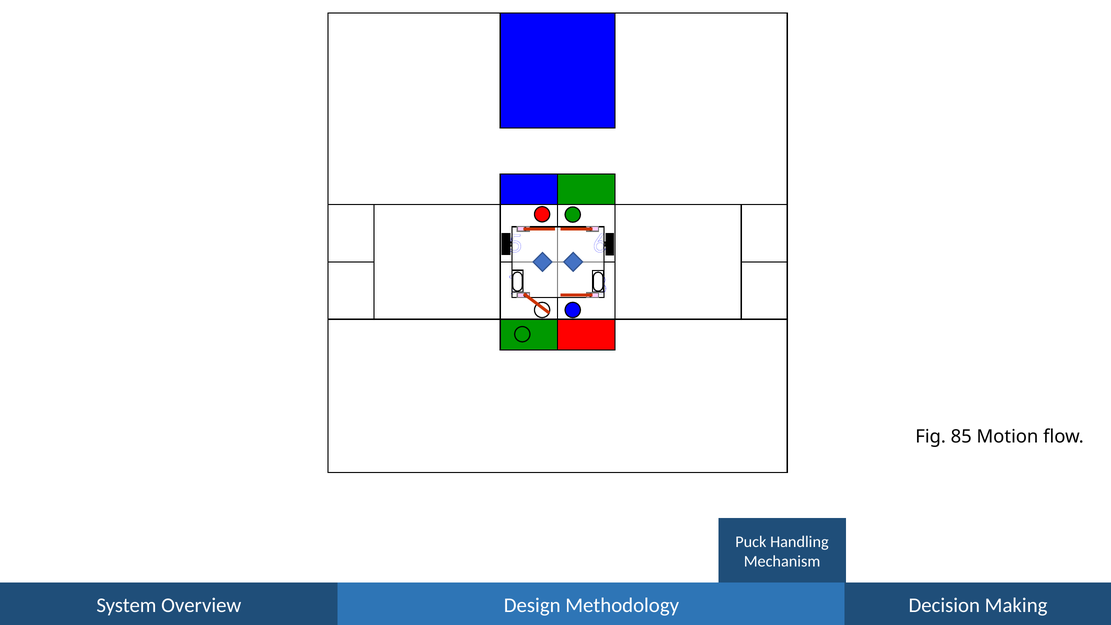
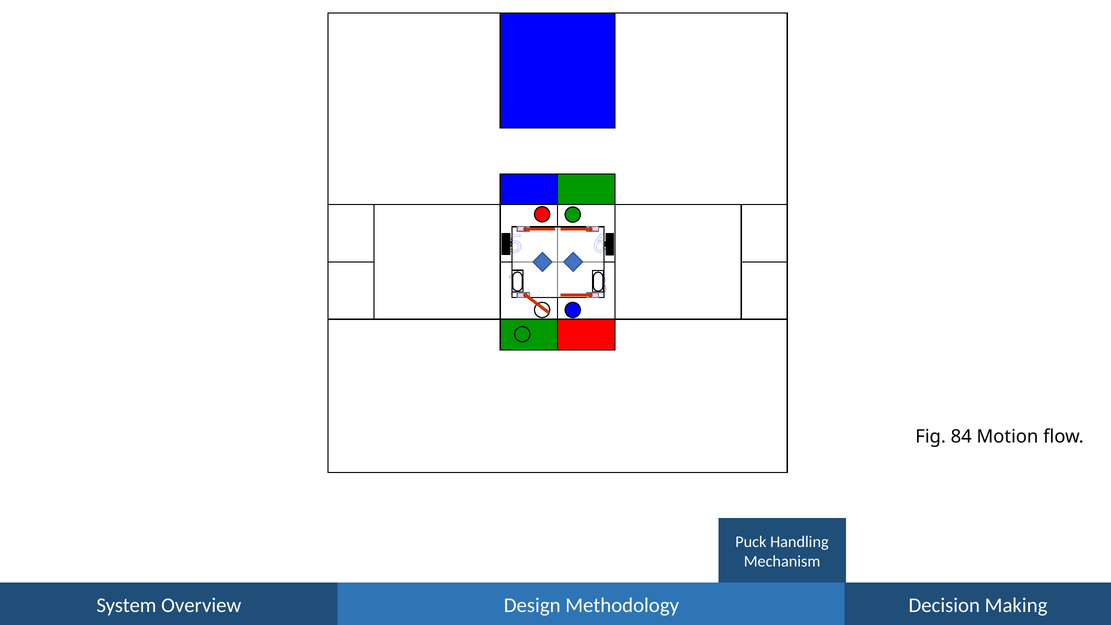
85: 85 -> 84 (961, 437)
